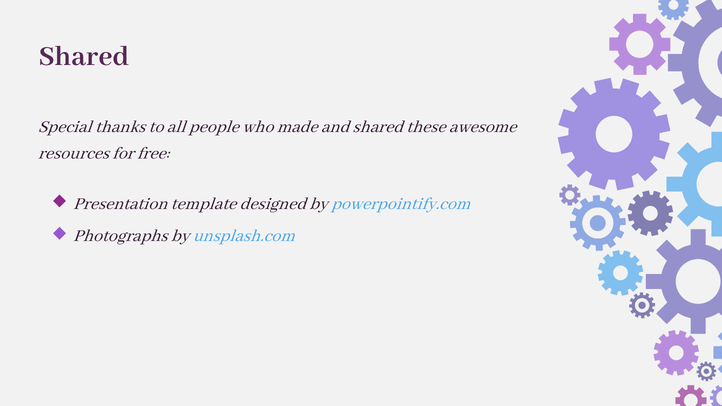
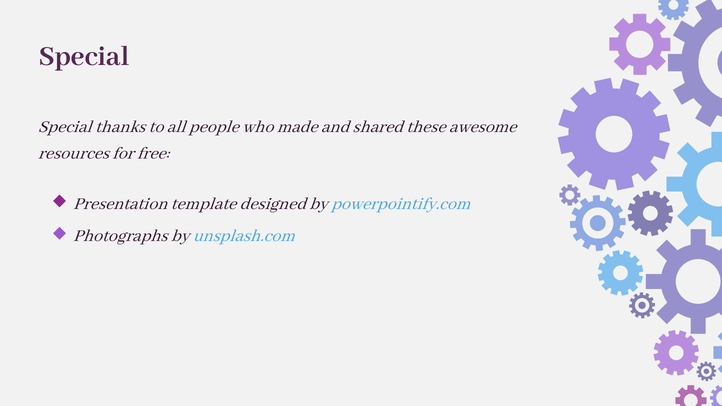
Shared: Shared -> Special (84, 55)
